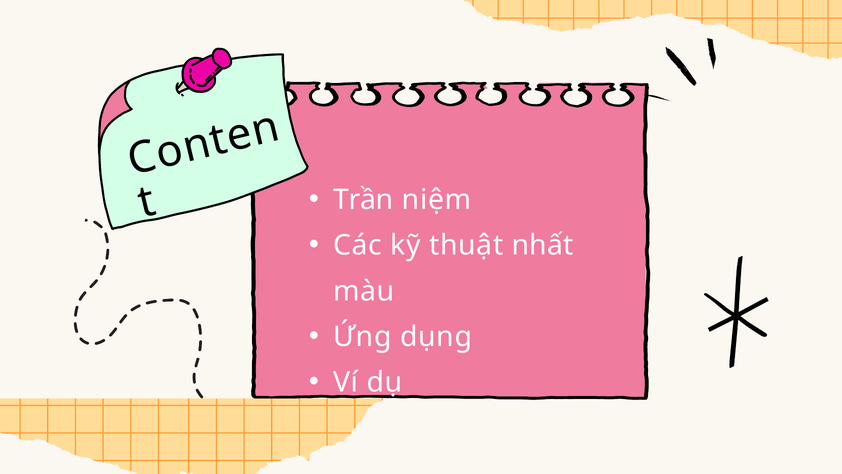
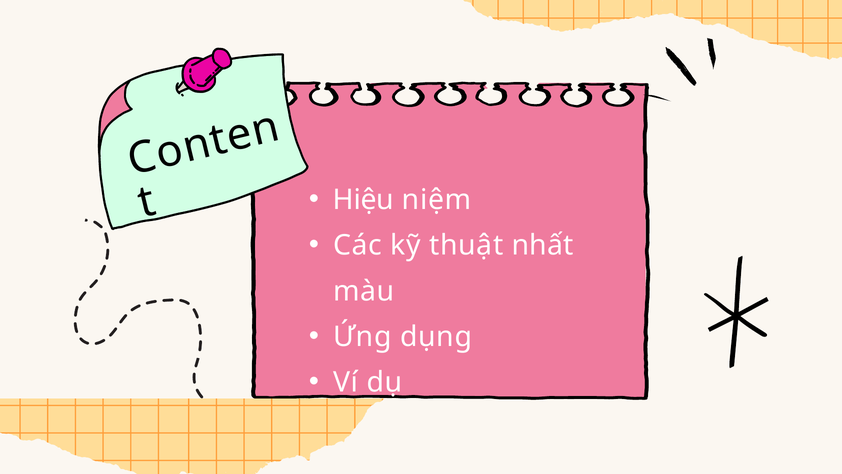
Trần: Trần -> Hiệu (363, 200)
